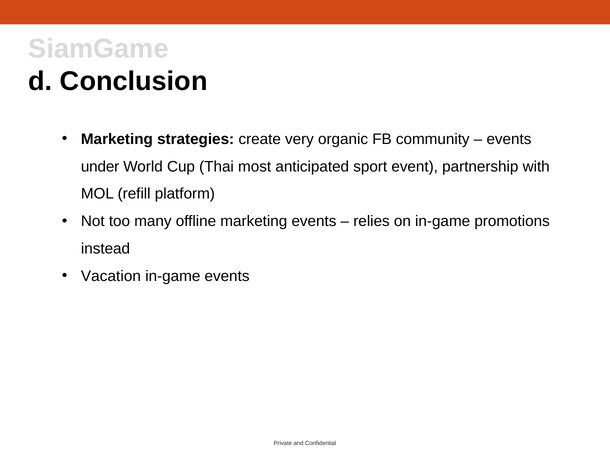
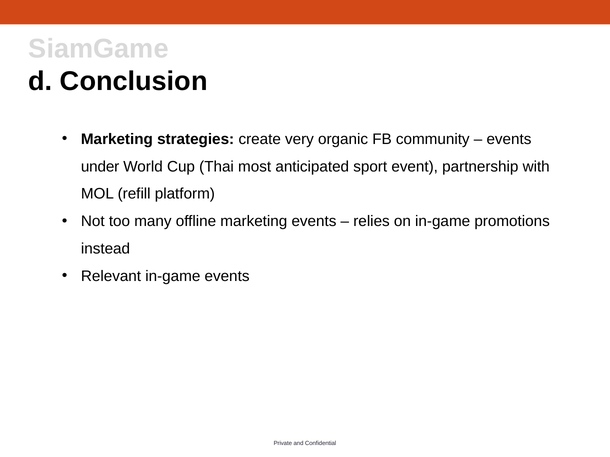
Vacation: Vacation -> Relevant (111, 277)
